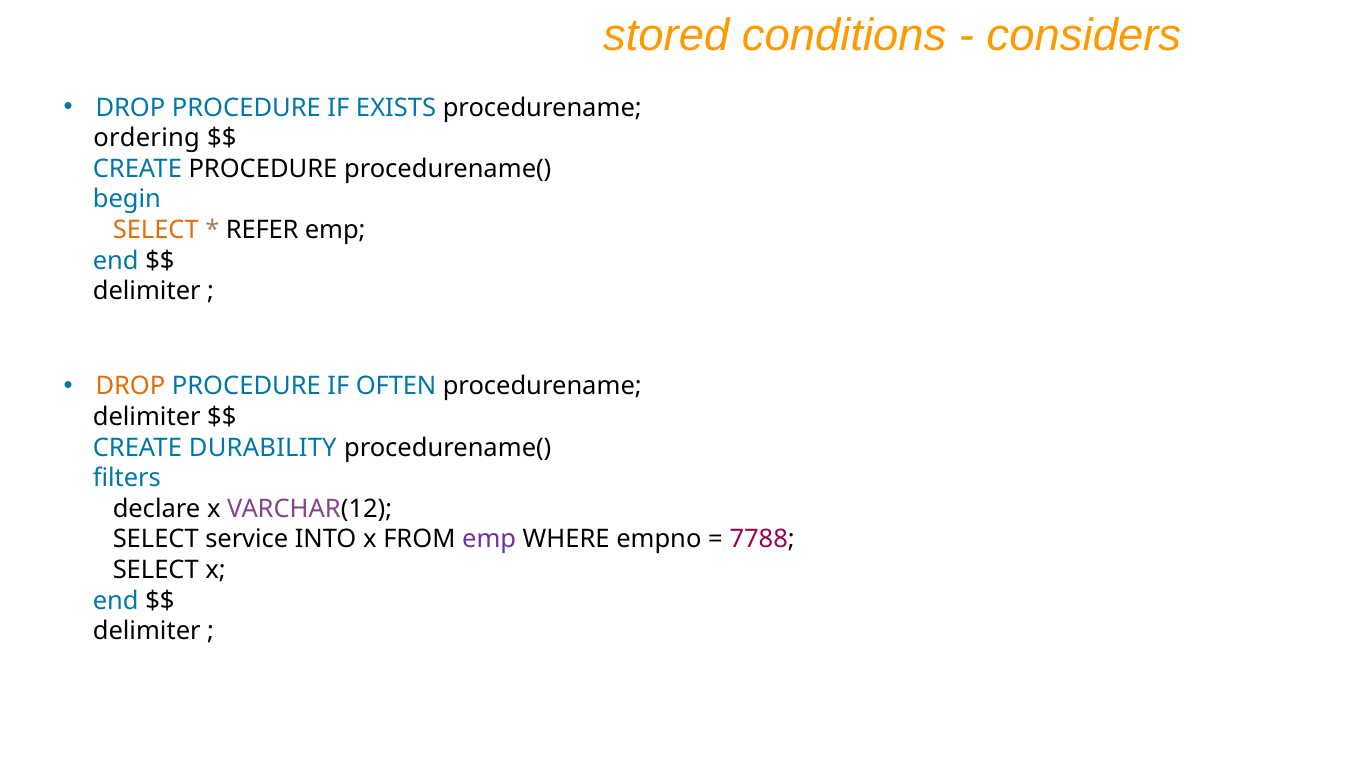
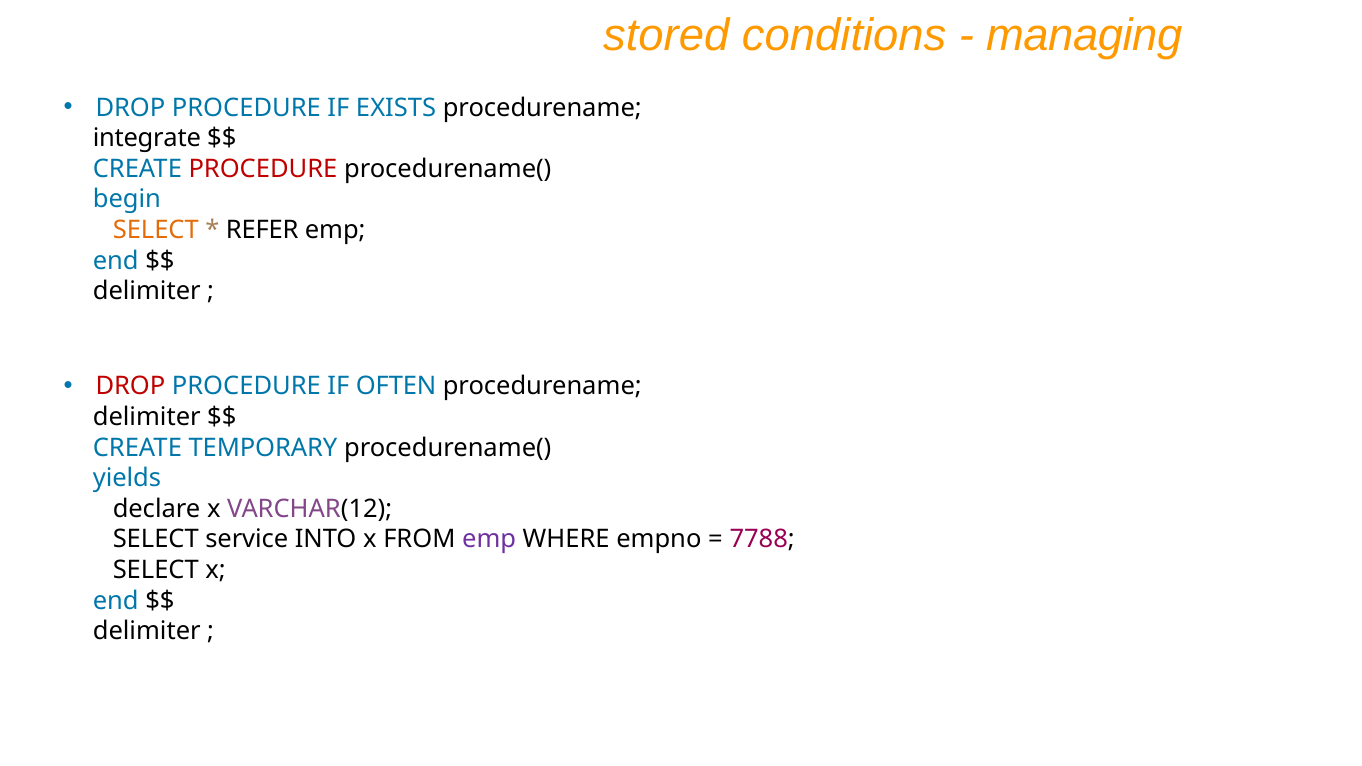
considers: considers -> managing (1084, 35)
ordering: ordering -> integrate (147, 138)
PROCEDURE colour: black -> red (263, 169)
DROP colour: orange -> red (130, 386)
DURABILITY: DURABILITY -> TEMPORARY (263, 448)
filters: filters -> yields (127, 478)
